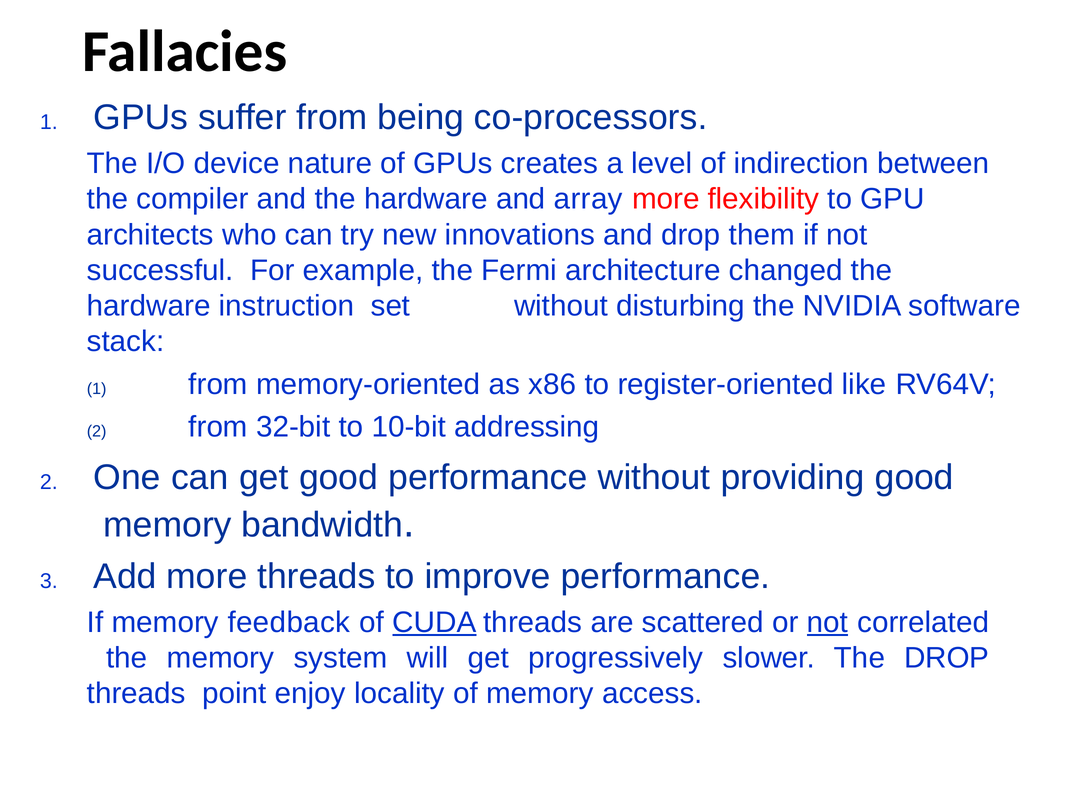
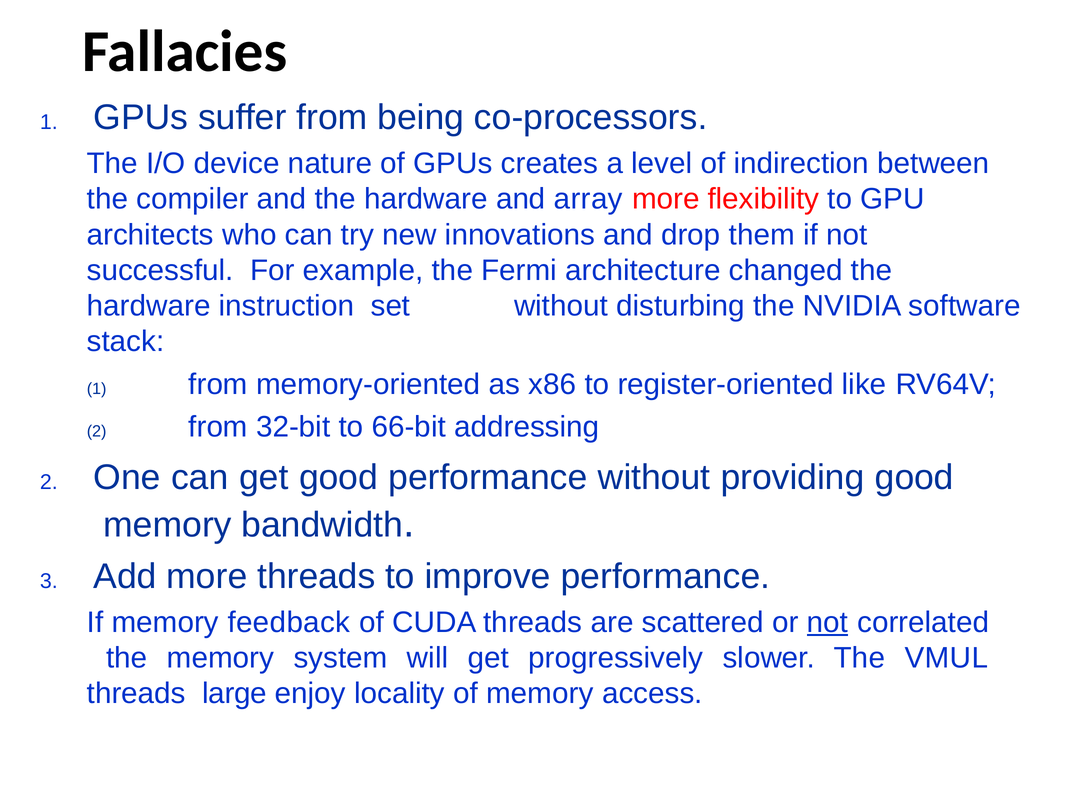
10-bit: 10-bit -> 66-bit (409, 427)
CUDA underline: present -> none (434, 622)
The DROP: DROP -> VMUL (946, 658)
point: point -> large (235, 693)
